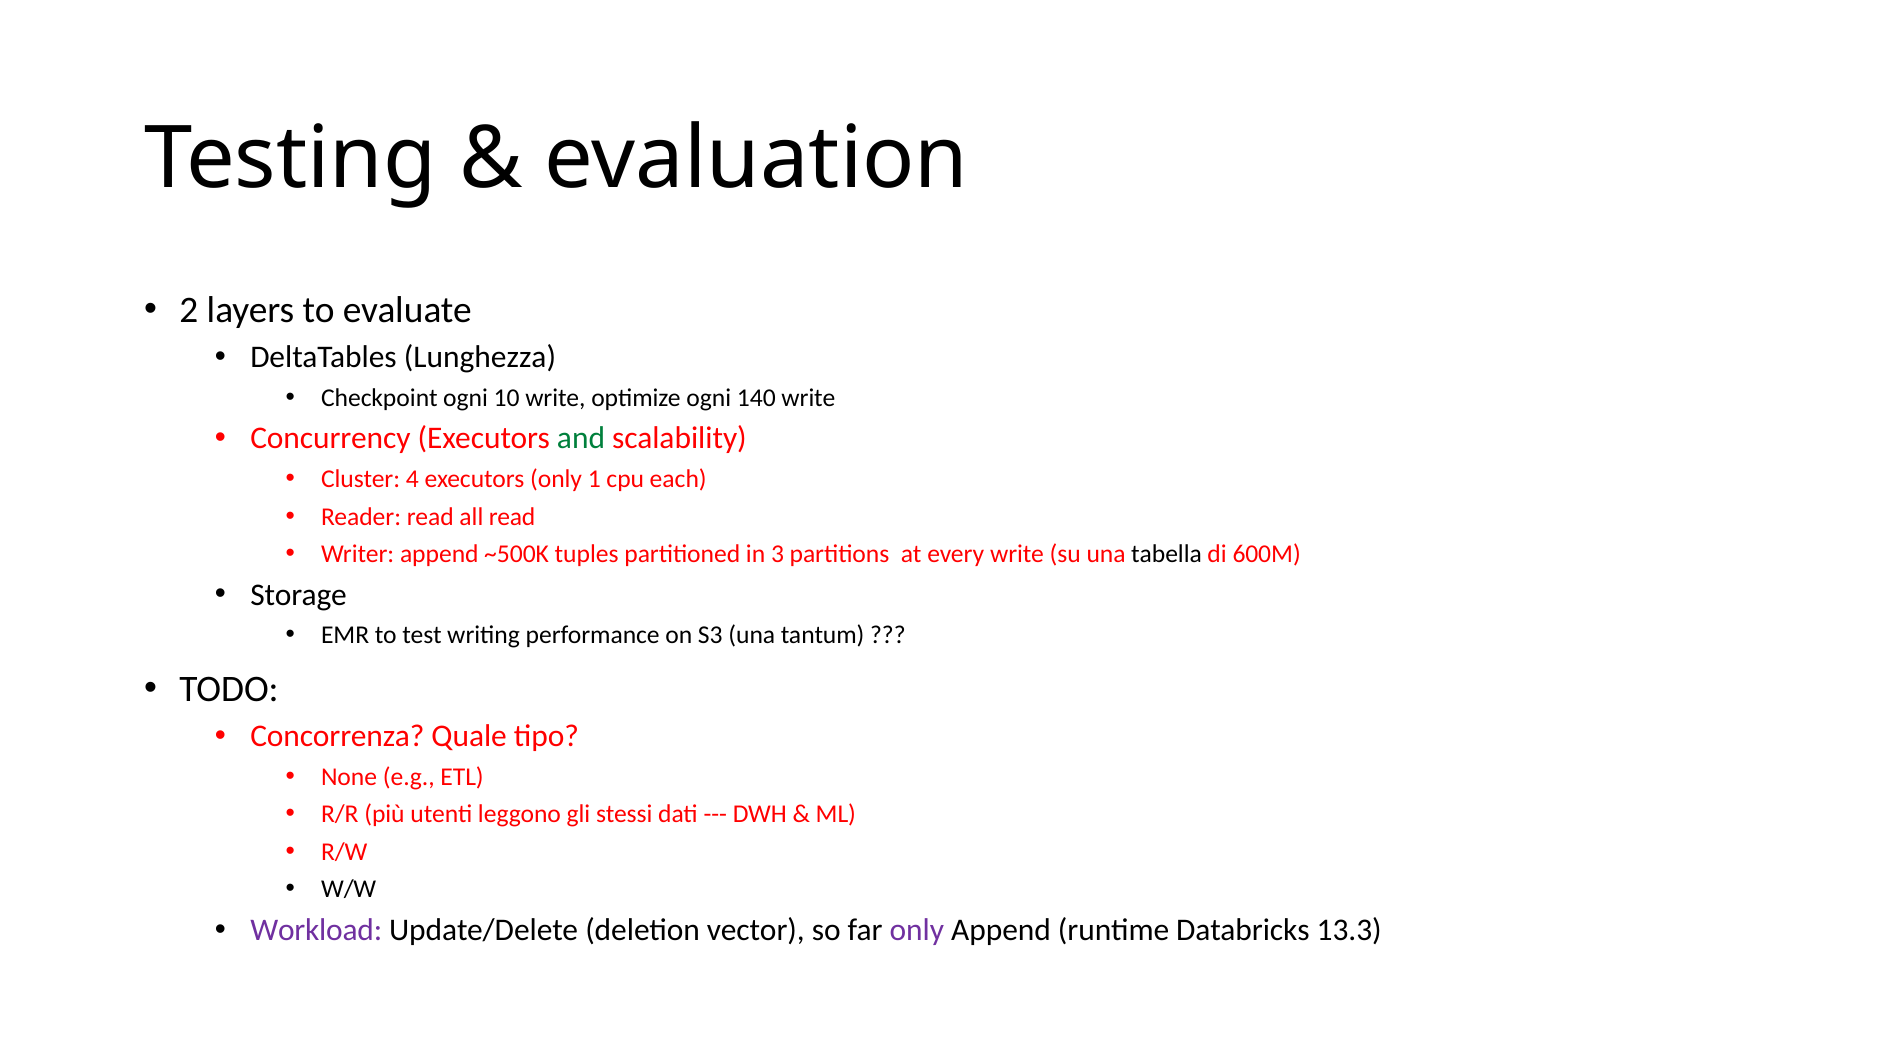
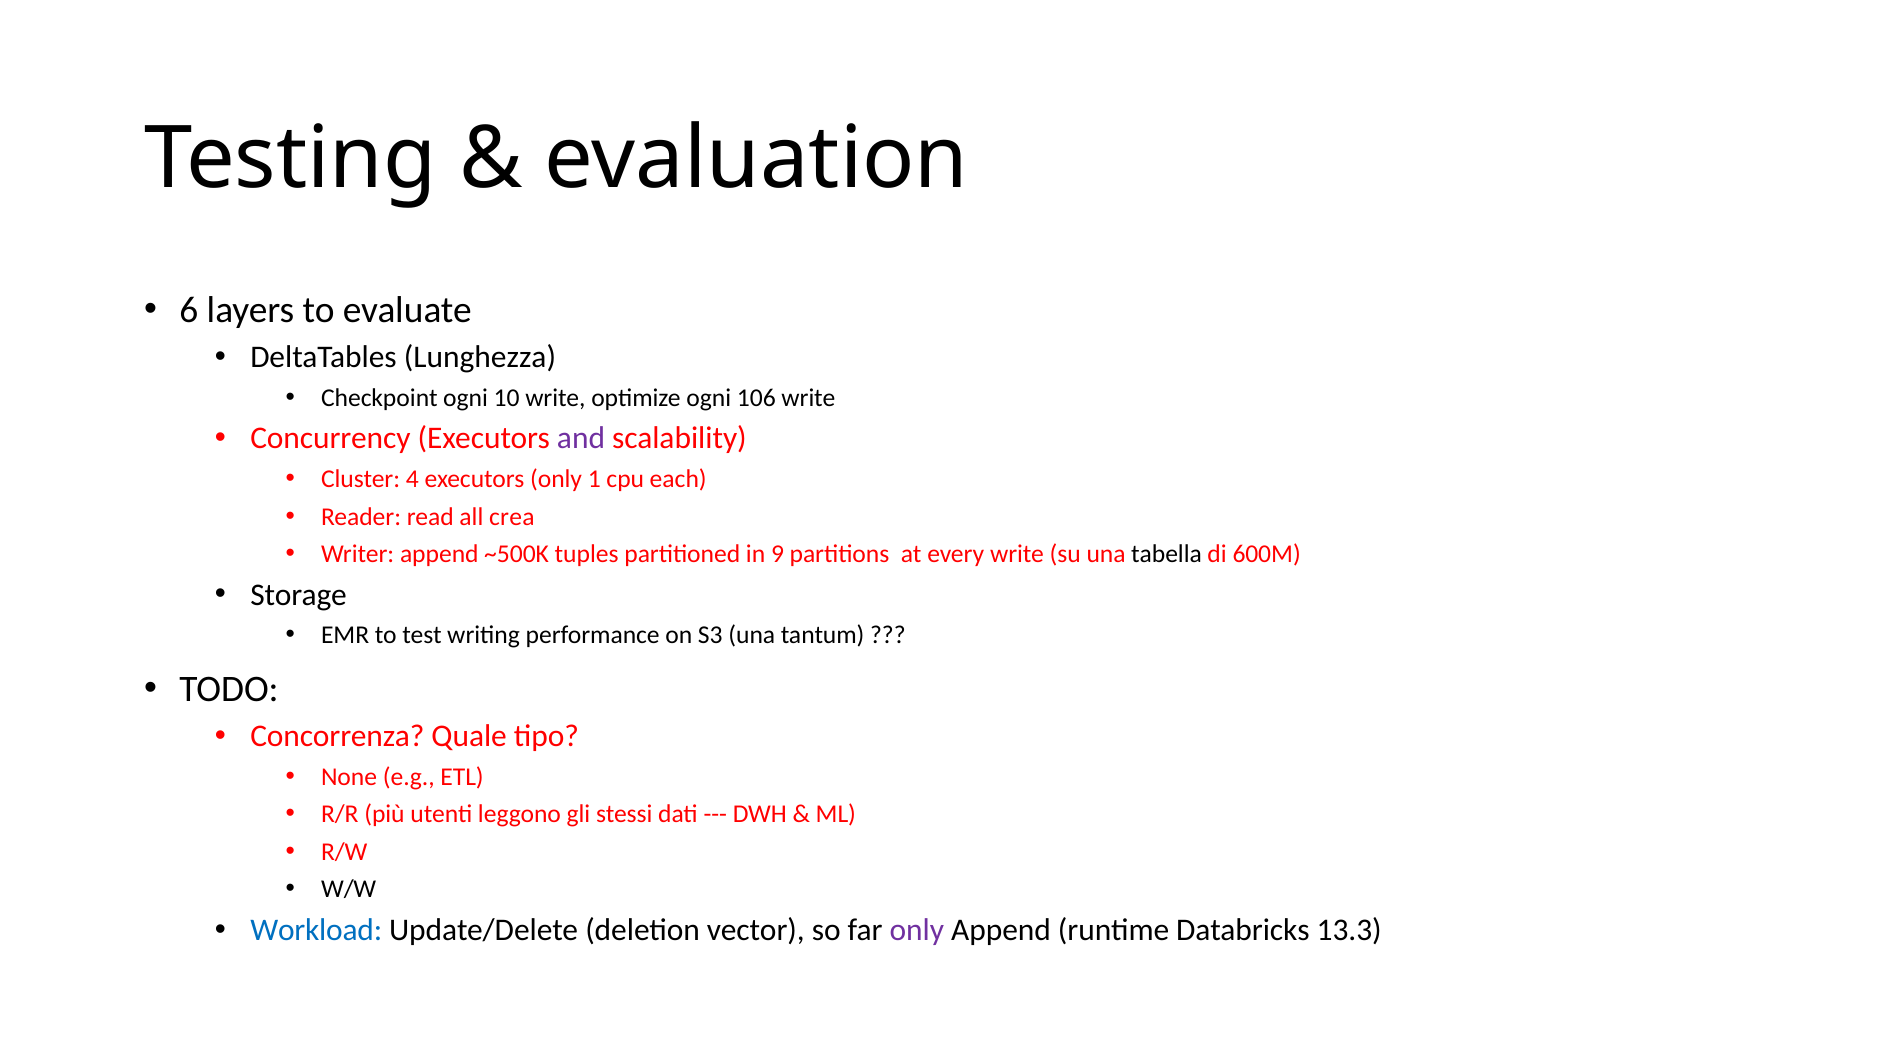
2: 2 -> 6 (189, 310)
140: 140 -> 106 (756, 398)
and colour: green -> purple (581, 438)
all read: read -> crea (512, 516)
3: 3 -> 9 (777, 554)
Workload colour: purple -> blue (316, 929)
